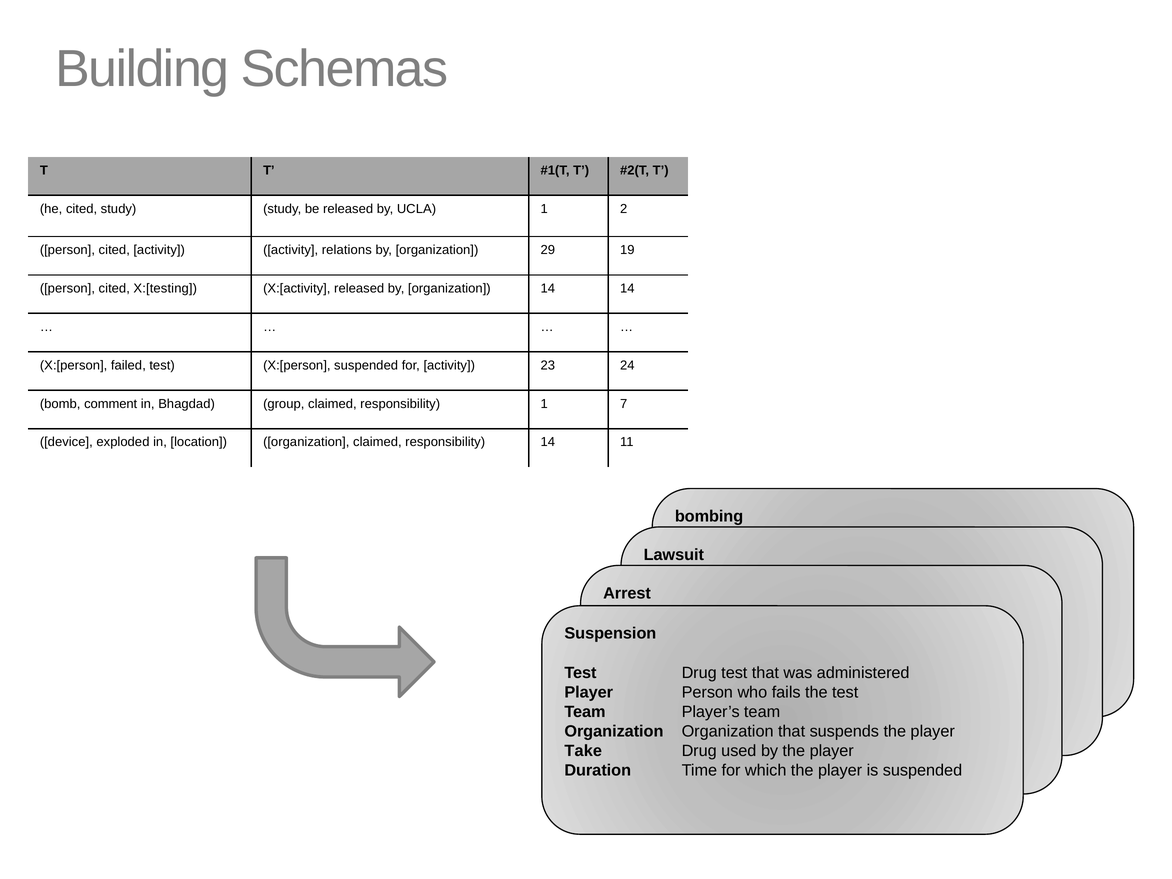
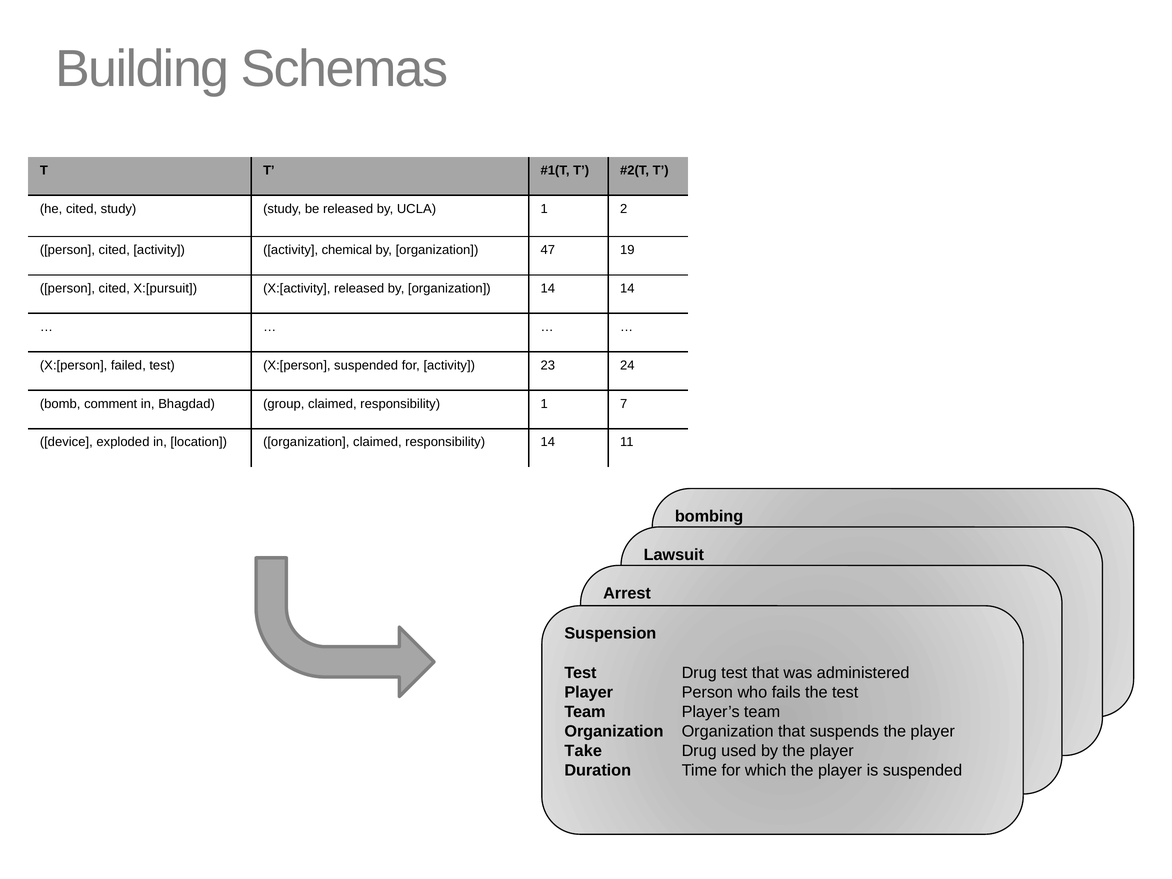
relations: relations -> chemical (347, 250)
29: 29 -> 47 (548, 250)
X:[testing: X:[testing -> X:[pursuit (165, 288)
